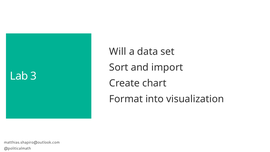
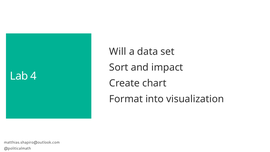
import: import -> impact (167, 67)
3: 3 -> 4 (34, 76)
